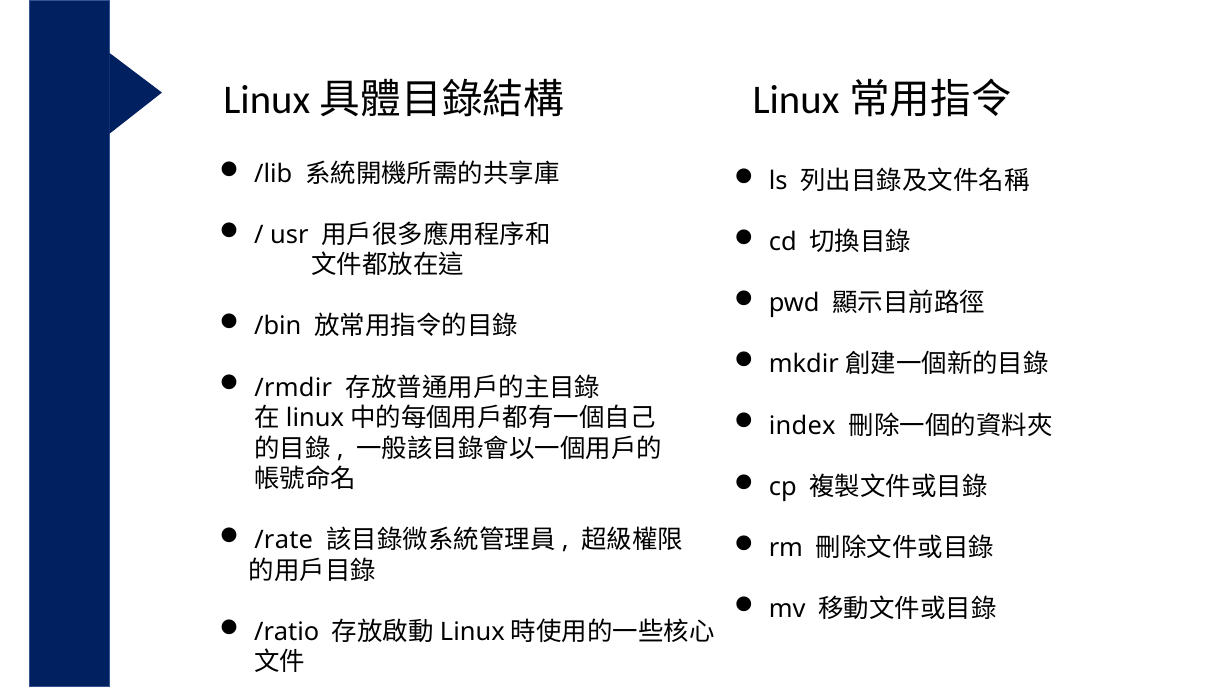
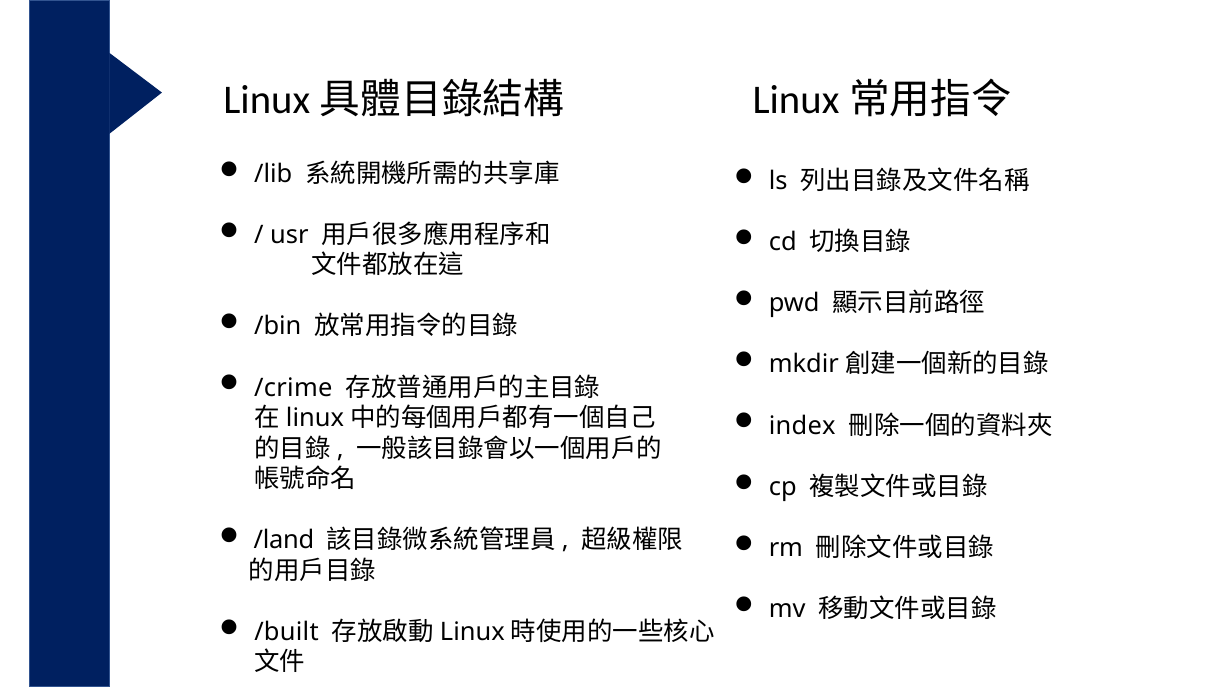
/rmdir: /rmdir -> /crime (293, 387)
/rate: /rate -> /land (284, 540)
/ratio: /ratio -> /built (286, 632)
